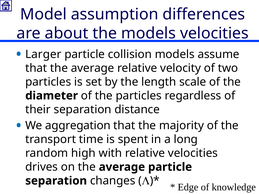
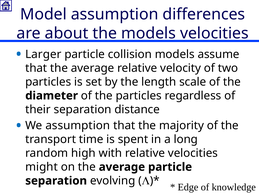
We aggregation: aggregation -> assumption (78, 126)
drives: drives -> might (42, 167)
changes: changes -> evolving (113, 181)
